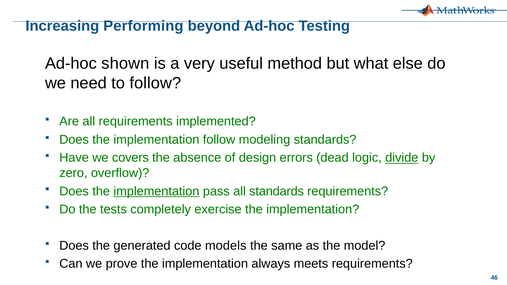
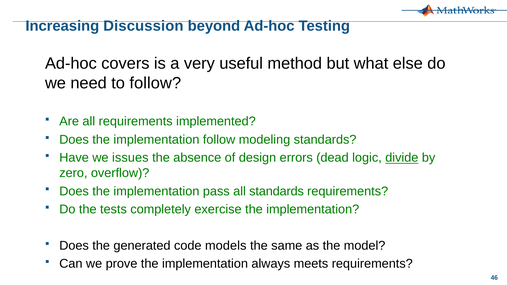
Performing: Performing -> Discussion (143, 26)
shown: shown -> covers (125, 64)
covers: covers -> issues (130, 158)
implementation underline: present -> none (156, 191)
